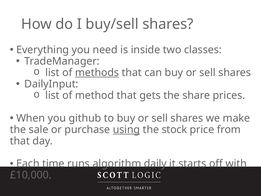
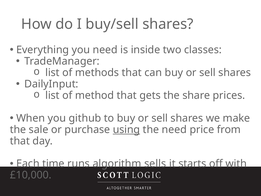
methods underline: present -> none (97, 73)
the stock: stock -> need (174, 129)
daily: daily -> sells (155, 163)
